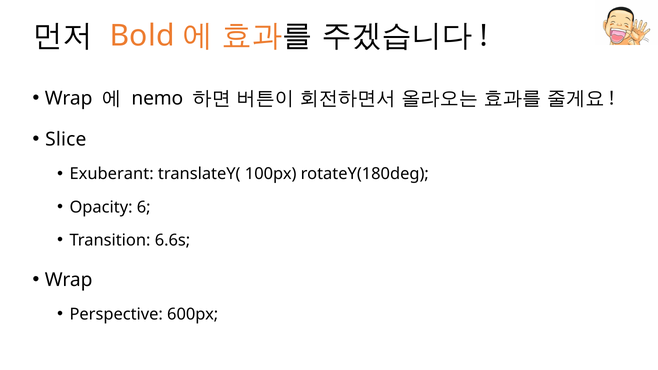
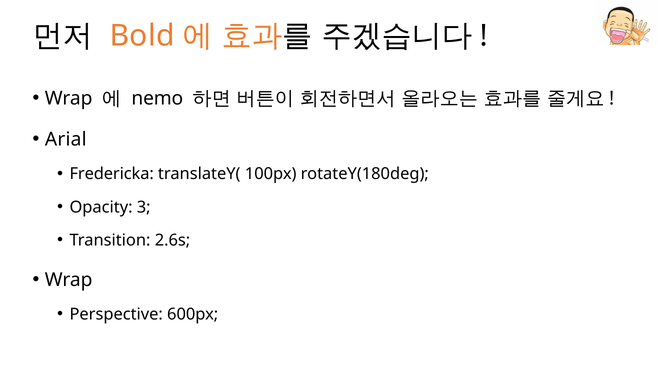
Slice: Slice -> Arial (66, 140)
Exuberant: Exuberant -> Fredericka (112, 174)
6: 6 -> 3 (144, 207)
6.6s: 6.6s -> 2.6s (173, 240)
